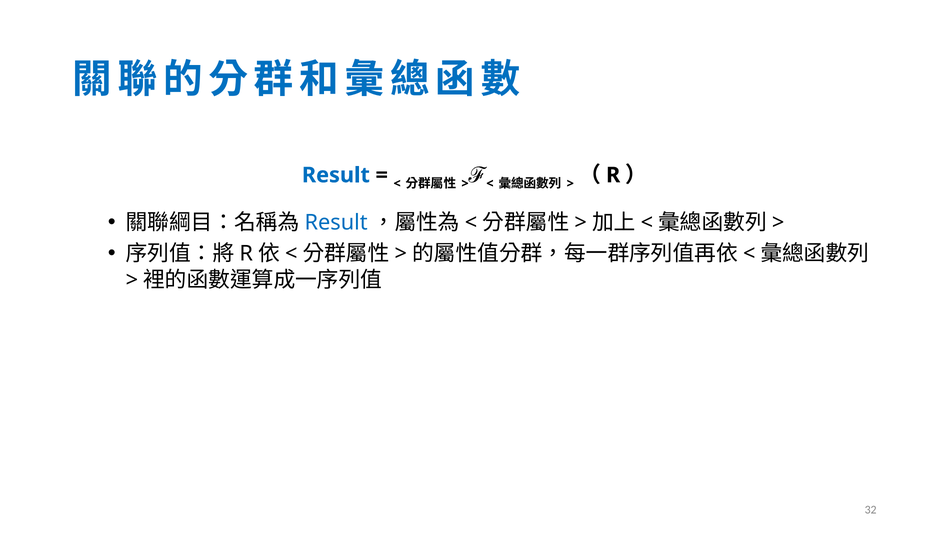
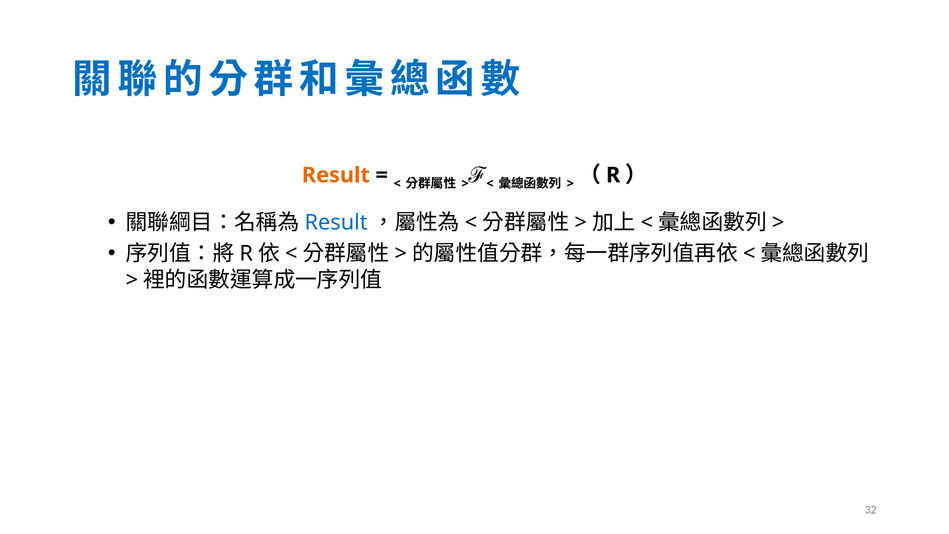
Result colour: blue -> orange (336, 175)
